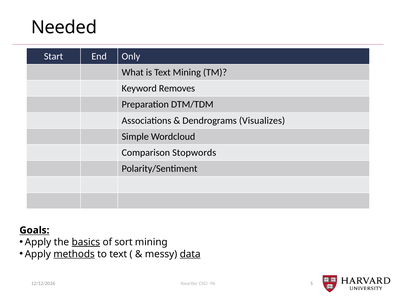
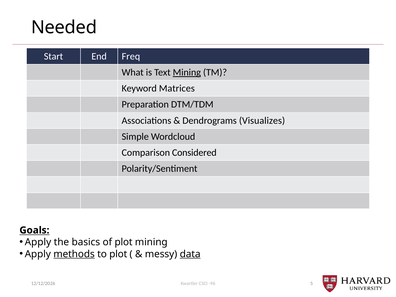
Only: Only -> Freq (131, 56)
Mining underline: none -> present (187, 72)
Removes: Removes -> Matrices (177, 88)
Stopwords: Stopwords -> Considered (194, 153)
basics underline: present -> none (86, 242)
of sort: sort -> plot (124, 242)
to text: text -> plot (118, 254)
